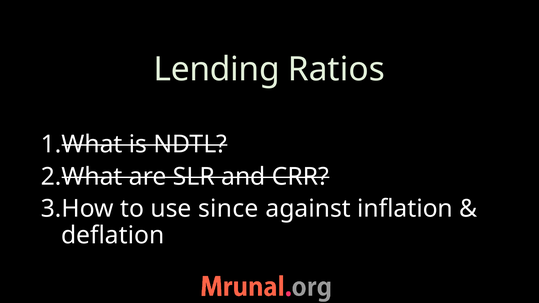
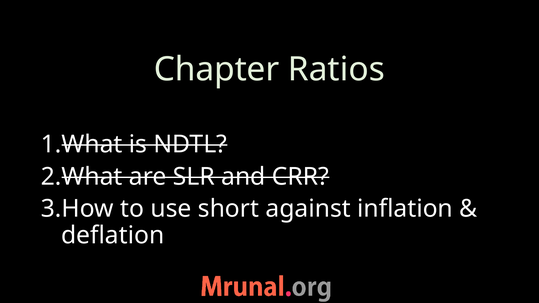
Lending: Lending -> Chapter (217, 69)
since: since -> short (228, 209)
